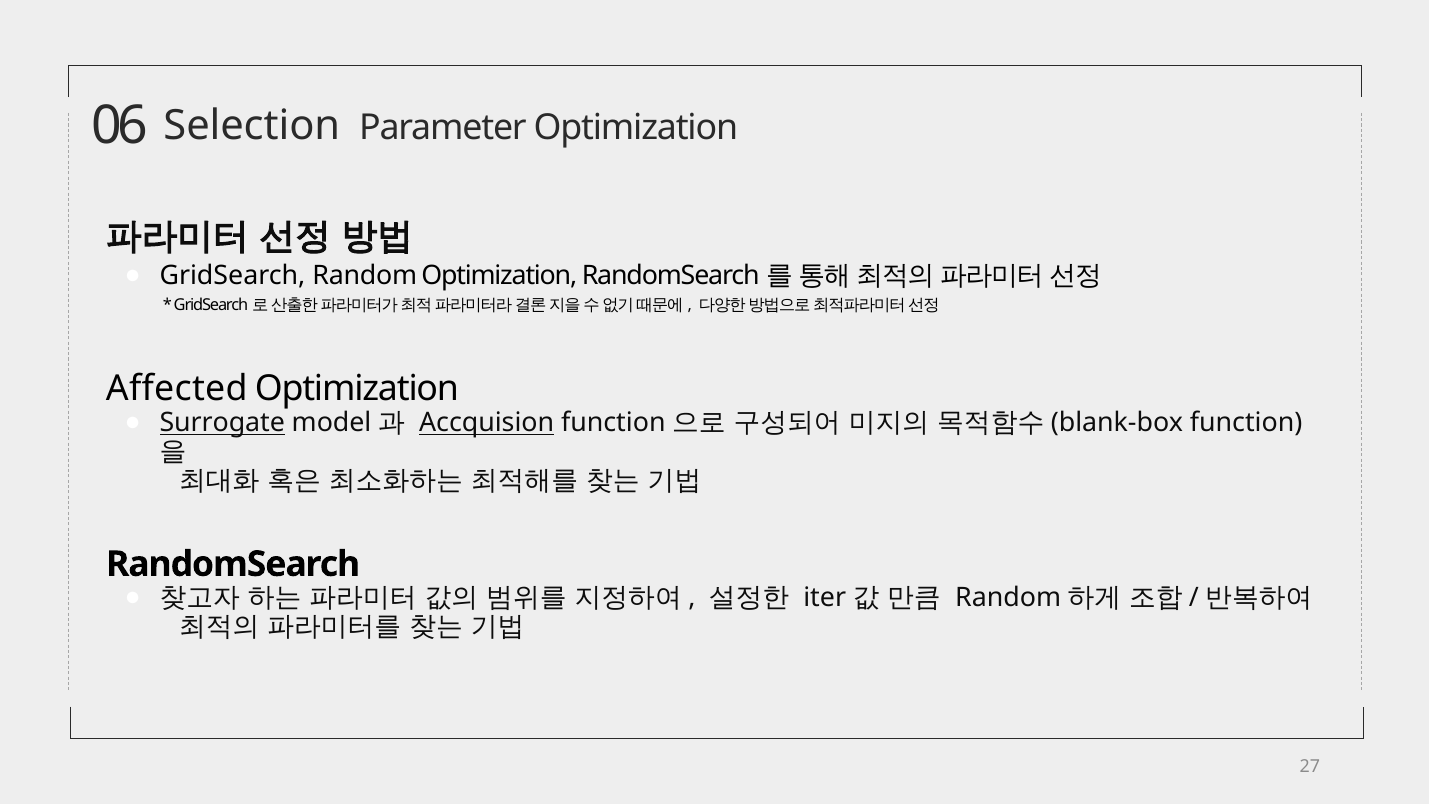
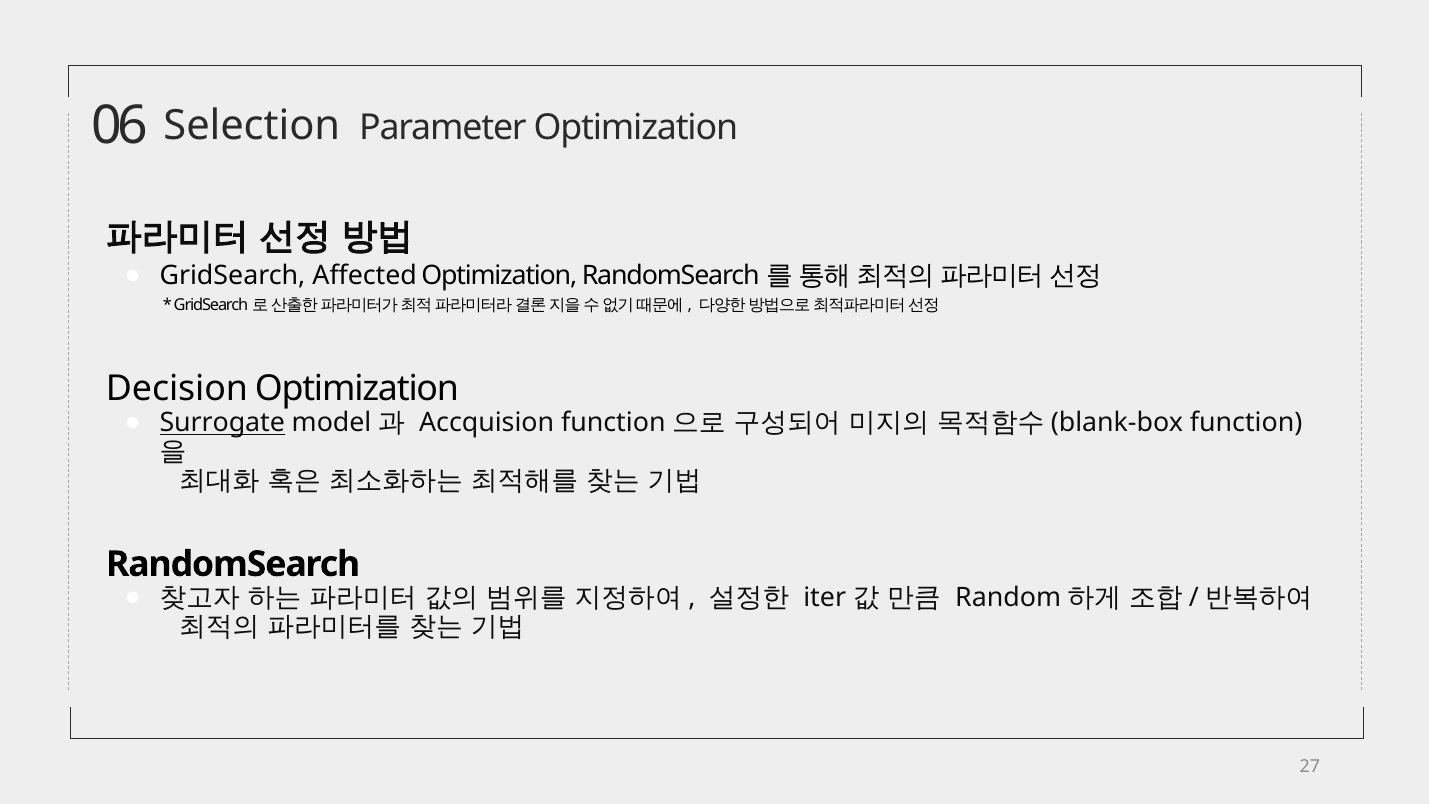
Random: Random -> Affected (365, 276)
Affected: Affected -> Decision (177, 389)
Accquision underline: present -> none (487, 423)
